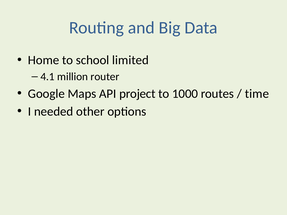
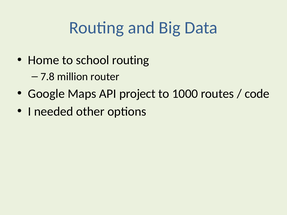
school limited: limited -> routing (131, 60)
4.1: 4.1 -> 7.8 (48, 77)
time: time -> code (257, 94)
